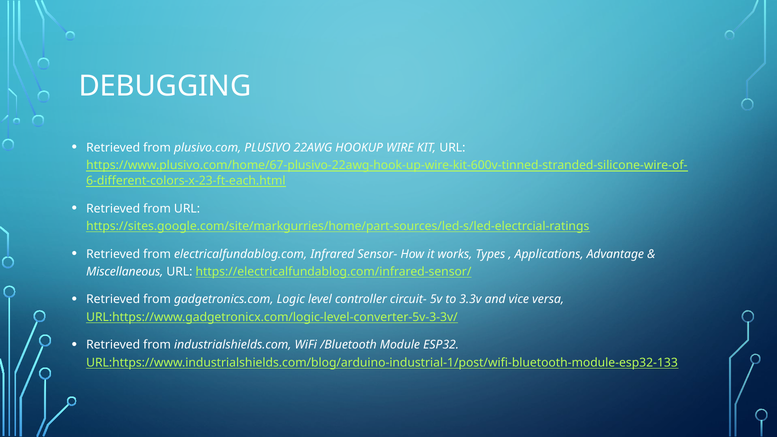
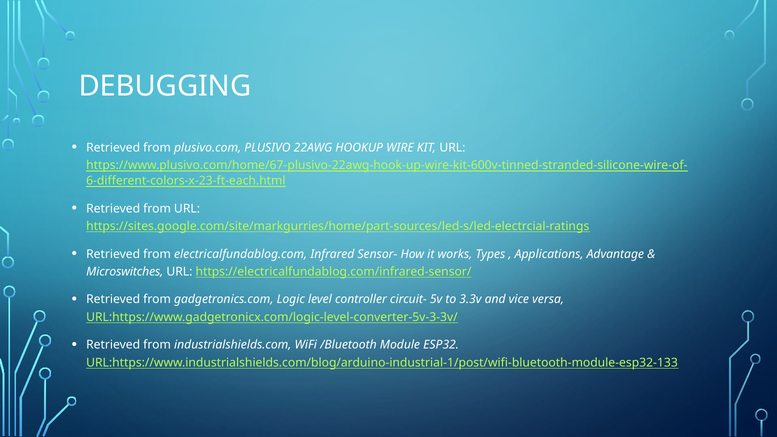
Miscellaneous: Miscellaneous -> Microswitches (125, 272)
